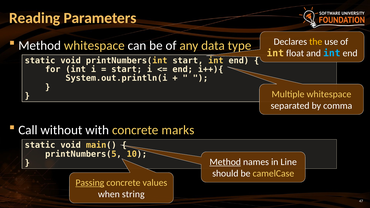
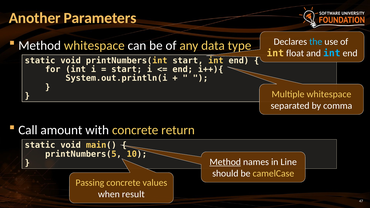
Reading: Reading -> Another (35, 18)
the colour: yellow -> light blue (316, 42)
without: without -> amount (61, 130)
marks: marks -> return (178, 130)
Passing underline: present -> none (90, 183)
string: string -> result (133, 194)
